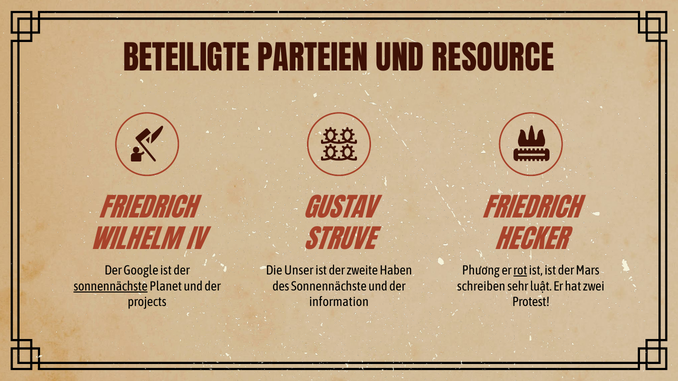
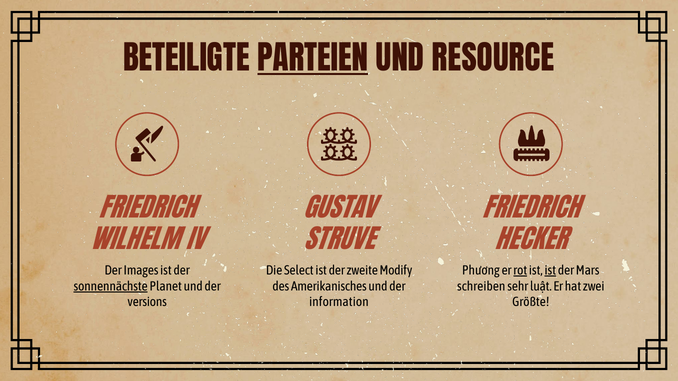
PARTEIEN underline: none -> present (313, 60)
Google: Google -> Images (141, 271)
Unser: Unser -> Select (299, 271)
Haben: Haben -> Modify (396, 271)
ist underline: none -> present (550, 271)
des Sonnennächste: Sonnennächste -> Amerikanisches (329, 286)
projects: projects -> versions (147, 302)
Protest: Protest -> Größte (531, 302)
